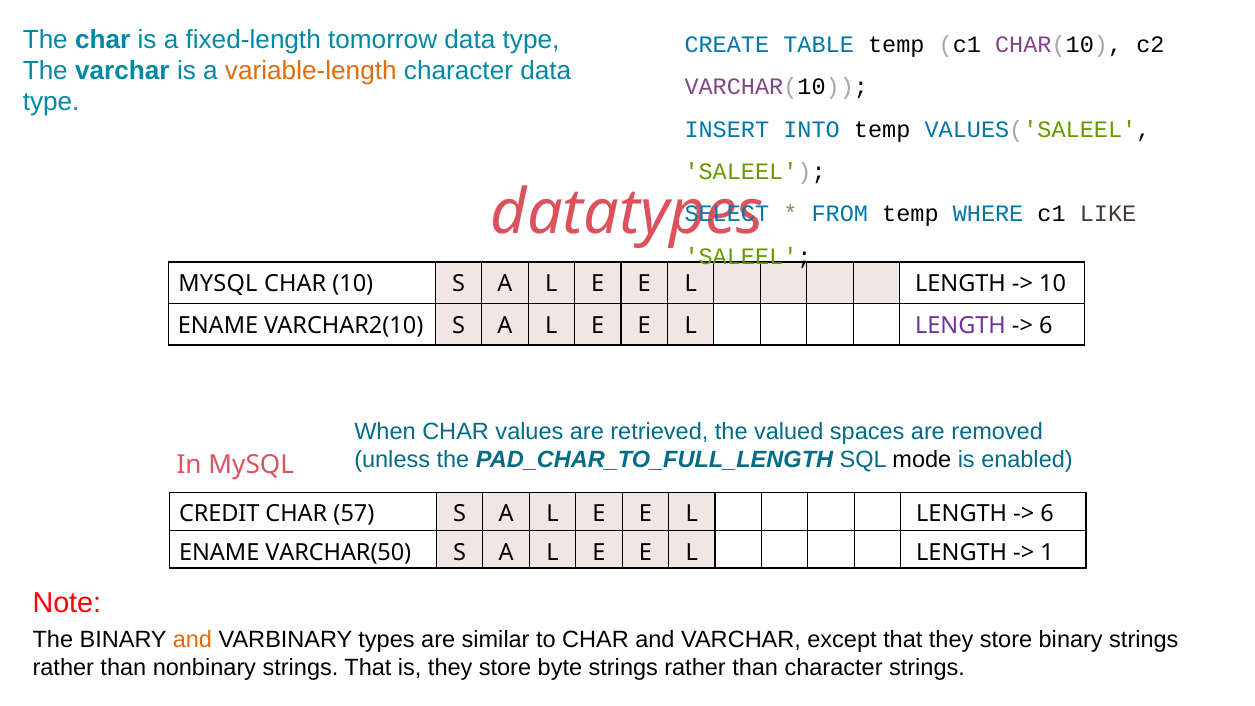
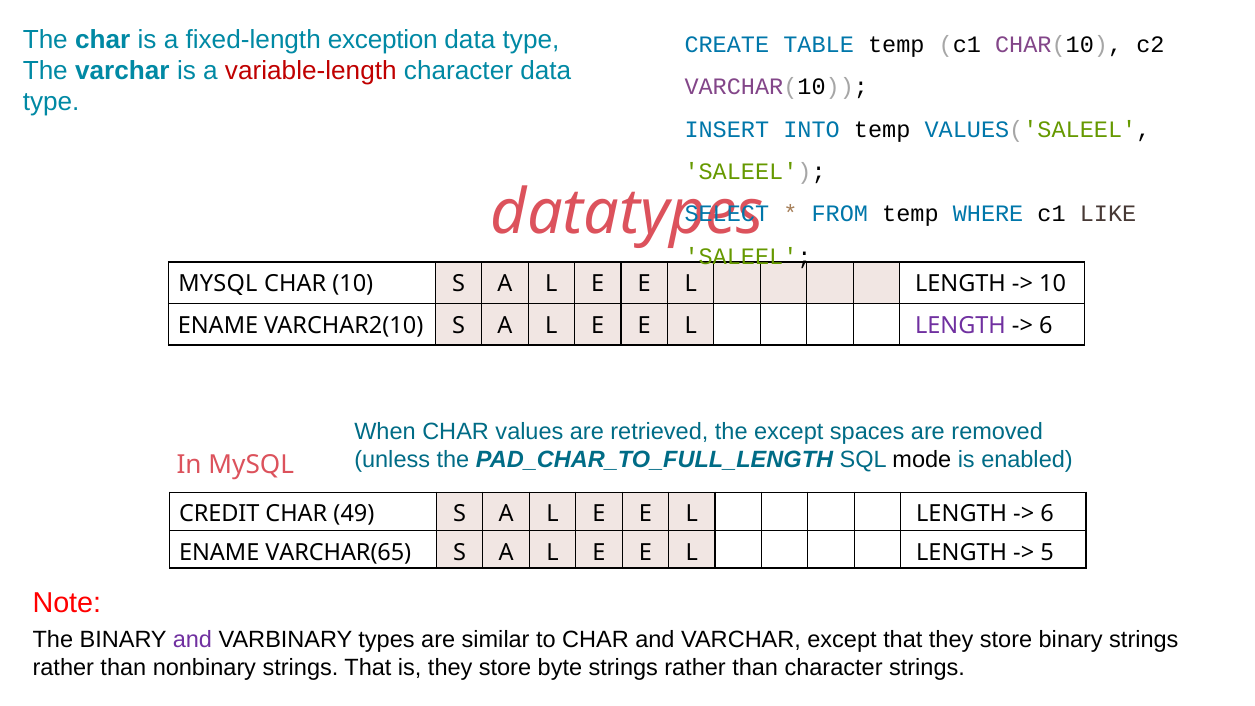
tomorrow: tomorrow -> exception (383, 39)
variable-length colour: orange -> red (311, 71)
the valued: valued -> except (789, 432)
57: 57 -> 49 (354, 514)
VARCHAR(50: VARCHAR(50 -> VARCHAR(65 (338, 552)
1: 1 -> 5 (1047, 552)
and colour: orange -> purple (192, 640)
